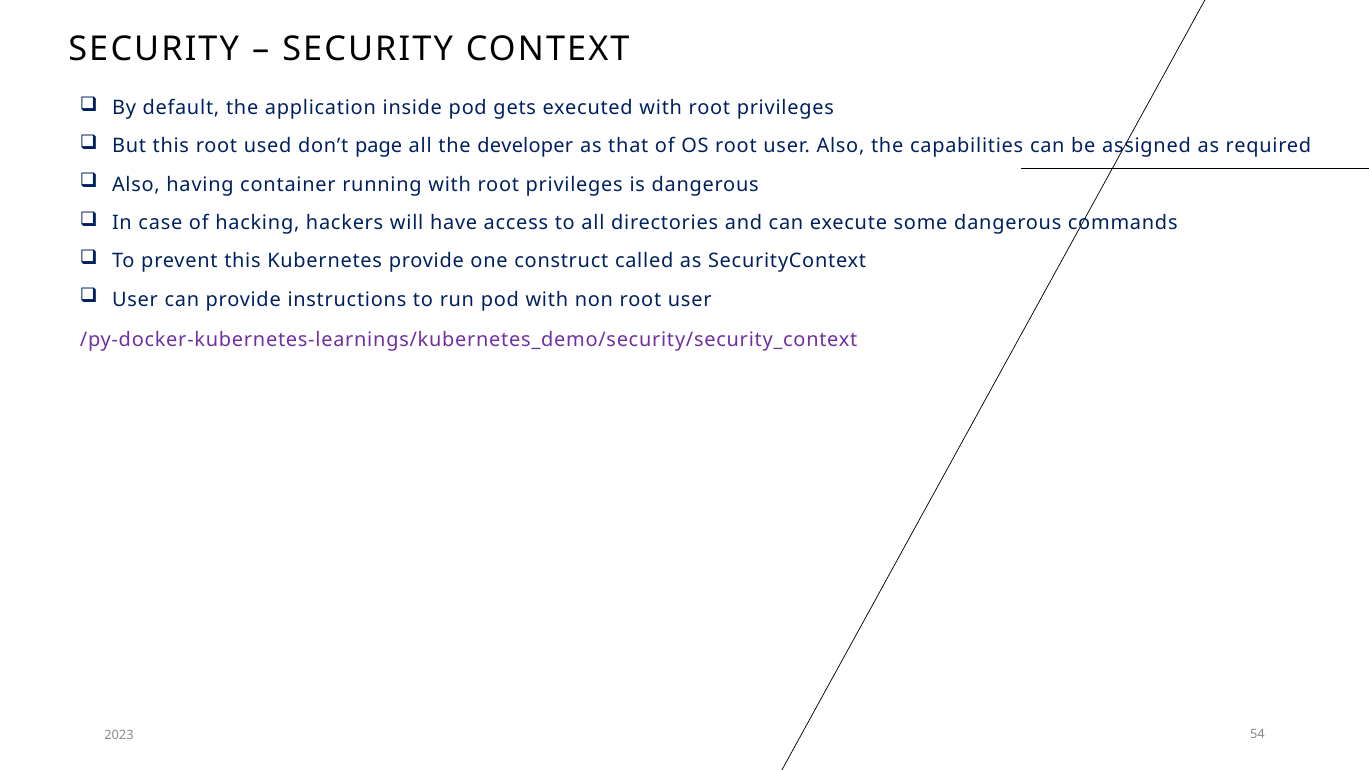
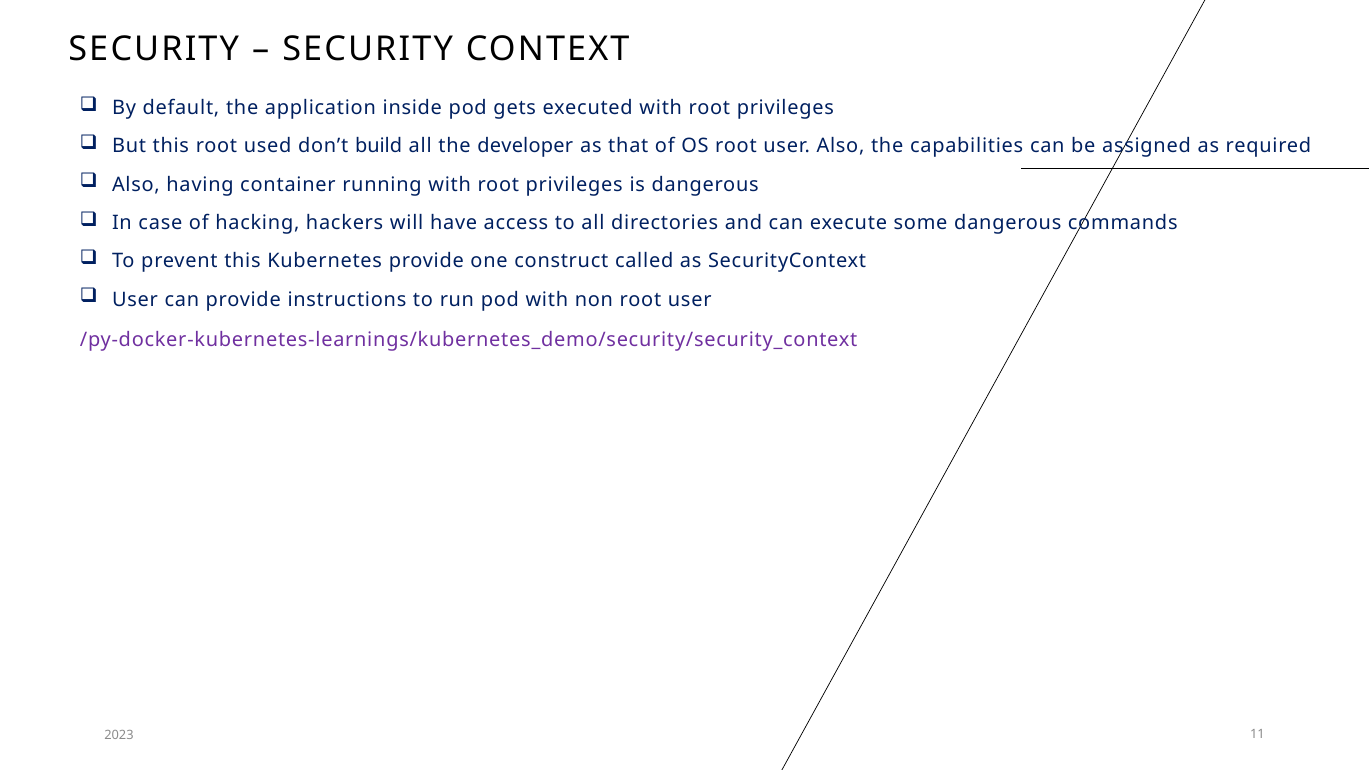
page: page -> build (379, 146)
54: 54 -> 11 (1257, 734)
